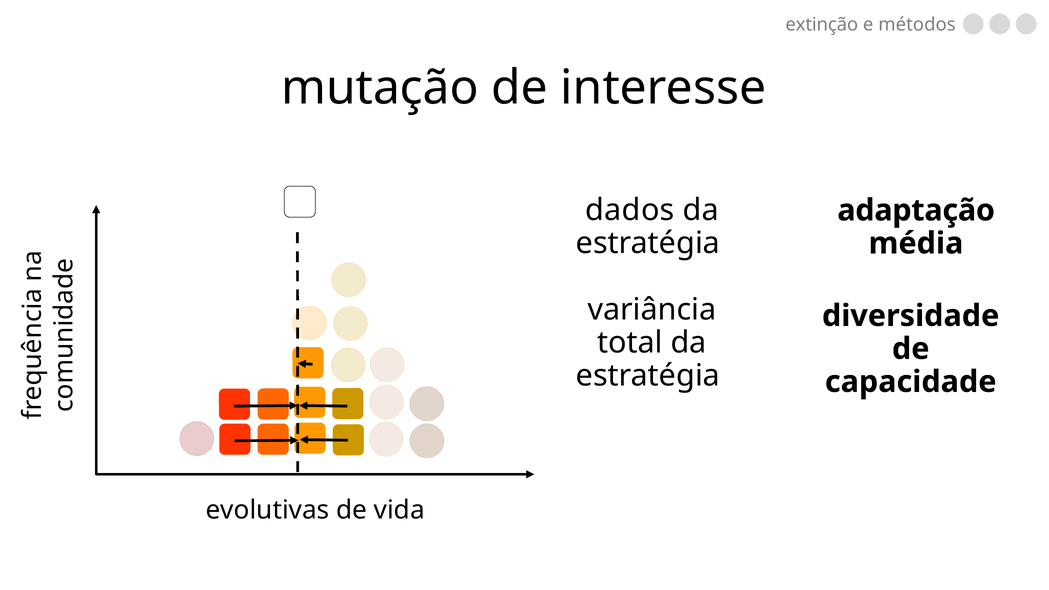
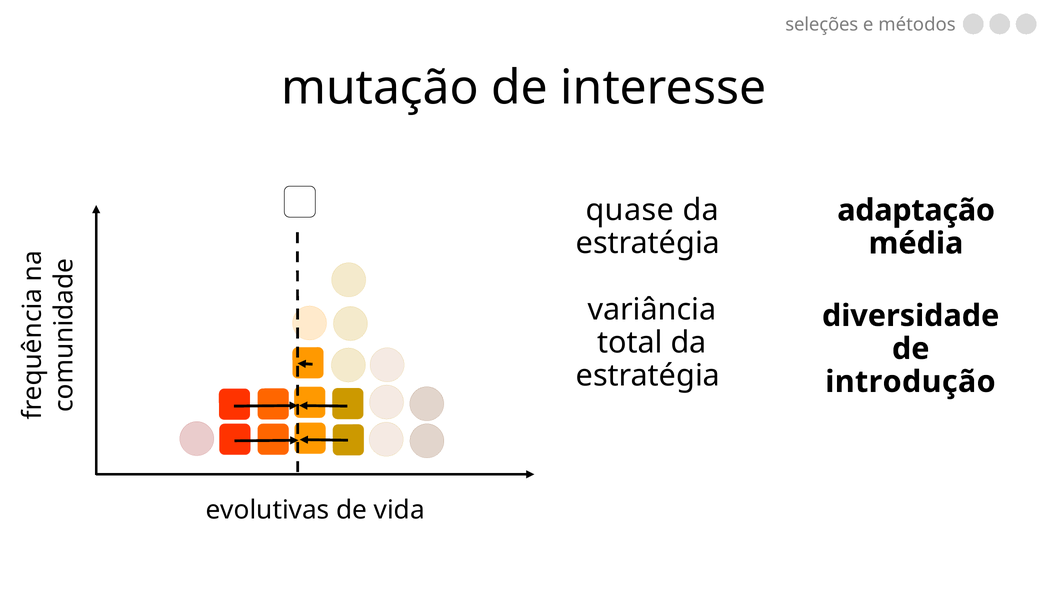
extinção: extinção -> seleções (822, 25)
dados: dados -> quase (630, 210)
capacidade: capacidade -> introdução (911, 382)
